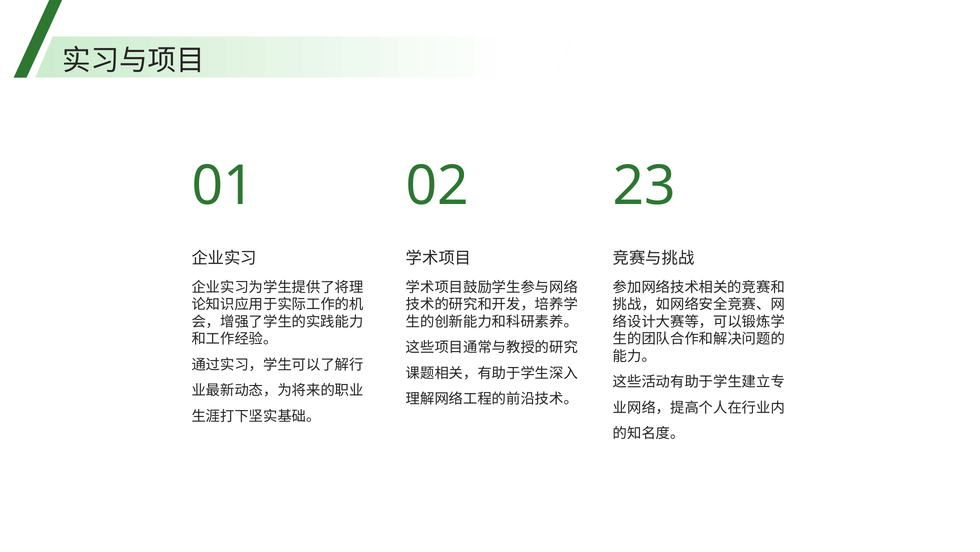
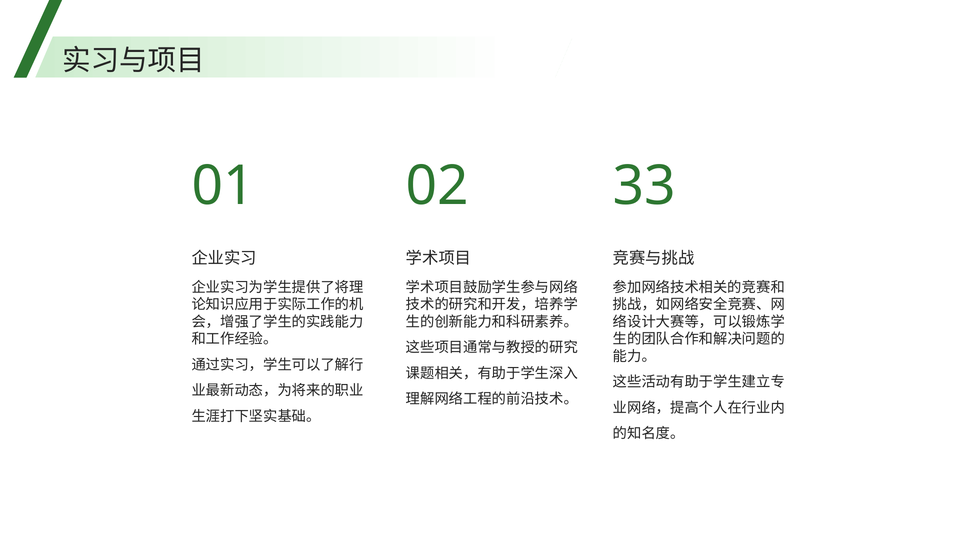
23: 23 -> 33 (644, 186)
